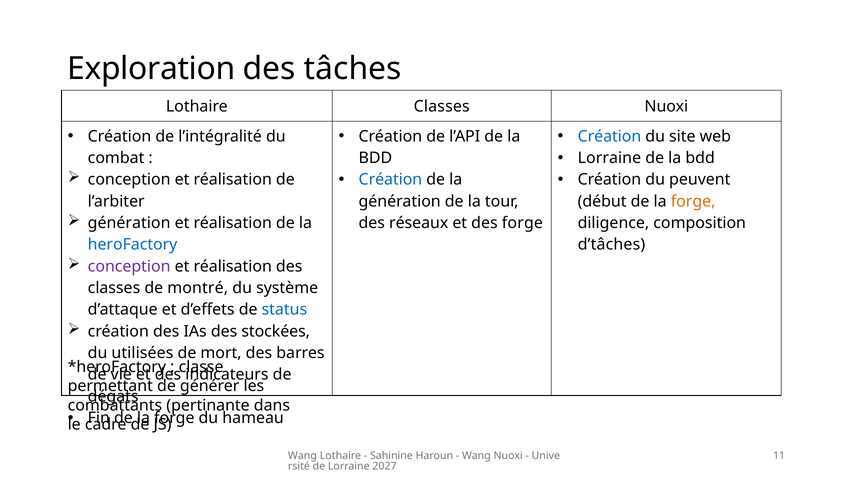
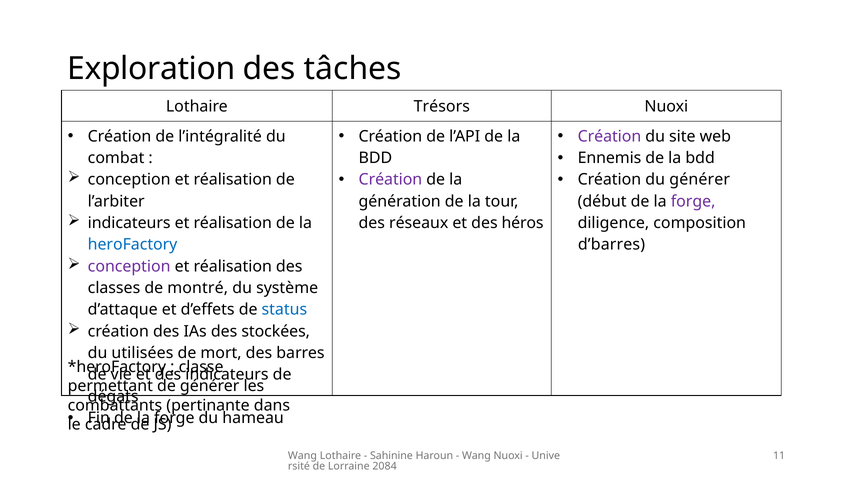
Lothaire Classes: Classes -> Trésors (442, 107)
Création colour: blue -> purple (609, 136)
Lorraine: Lorraine -> Ennemis (609, 158)
Création colour: blue -> purple (390, 180)
du peuvent: peuvent -> générer (700, 180)
forge colour: orange -> purple (693, 201)
génération: génération -> indicateurs (129, 223)
des forge: forge -> héros (523, 223)
d’tâches: d’tâches -> d’barres (611, 245)
2027: 2027 -> 2084 (385, 466)
